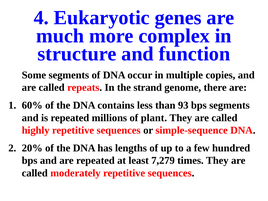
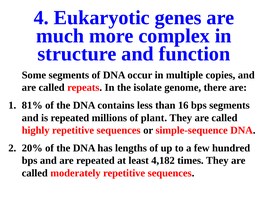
strand: strand -> isolate (148, 88)
60%: 60% -> 81% (32, 105)
93: 93 -> 16 (183, 105)
7,279: 7,279 -> 4,182 (163, 161)
